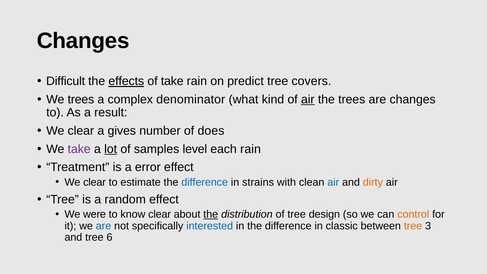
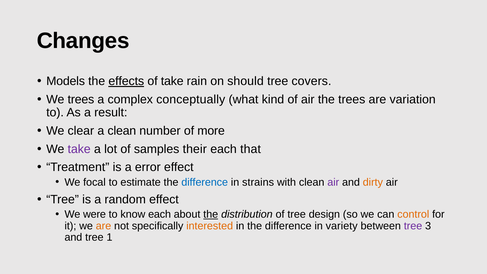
Difficult: Difficult -> Models (66, 81)
predict: predict -> should (245, 81)
denominator: denominator -> conceptually (191, 99)
air underline: present -> none (308, 99)
are changes: changes -> variation (413, 99)
a gives: gives -> clean (122, 131)
does: does -> more (211, 131)
lot underline: present -> none (111, 149)
level: level -> their (195, 149)
each rain: rain -> that (251, 149)
clear: clear -> focal (94, 182)
air colour: blue -> purple (333, 182)
know clear: clear -> each (160, 214)
are colour: blue -> orange (104, 226)
interested colour: blue -> orange (210, 226)
classic: classic -> variety (342, 226)
tree colour: orange -> purple (413, 226)
6: 6 -> 1 (109, 237)
